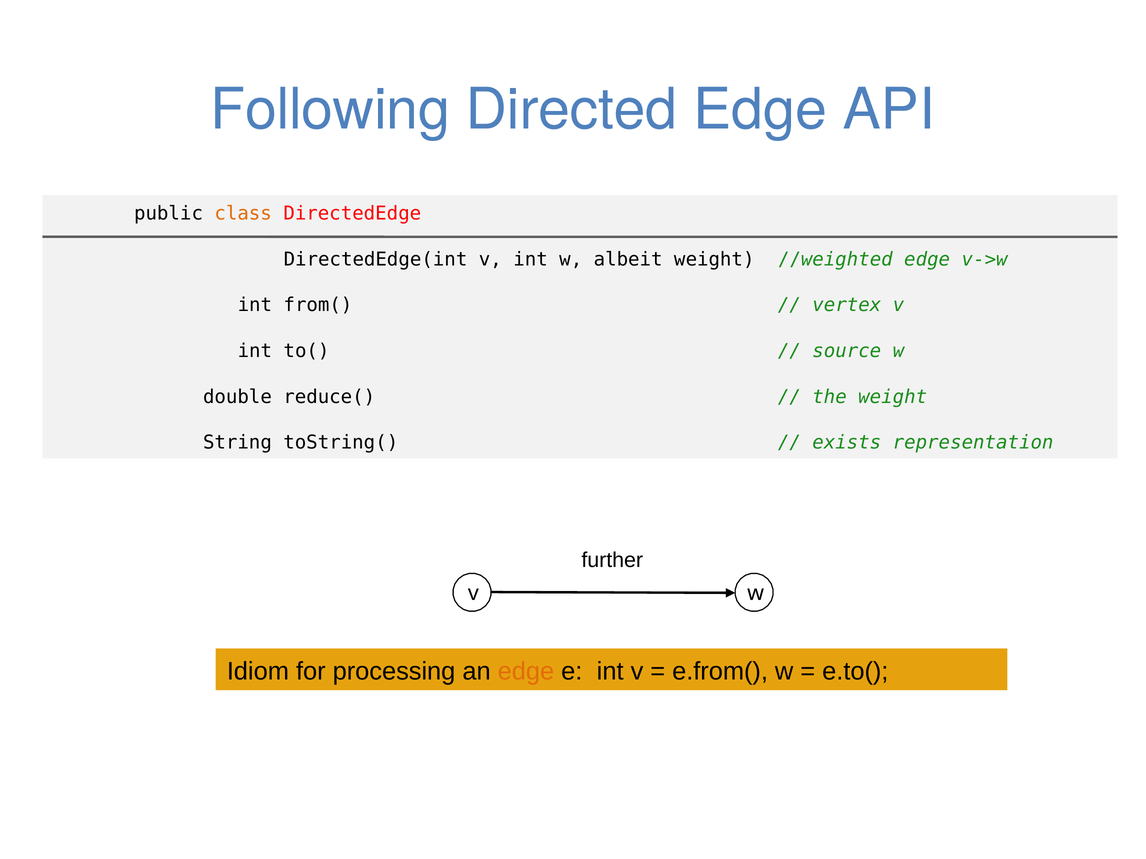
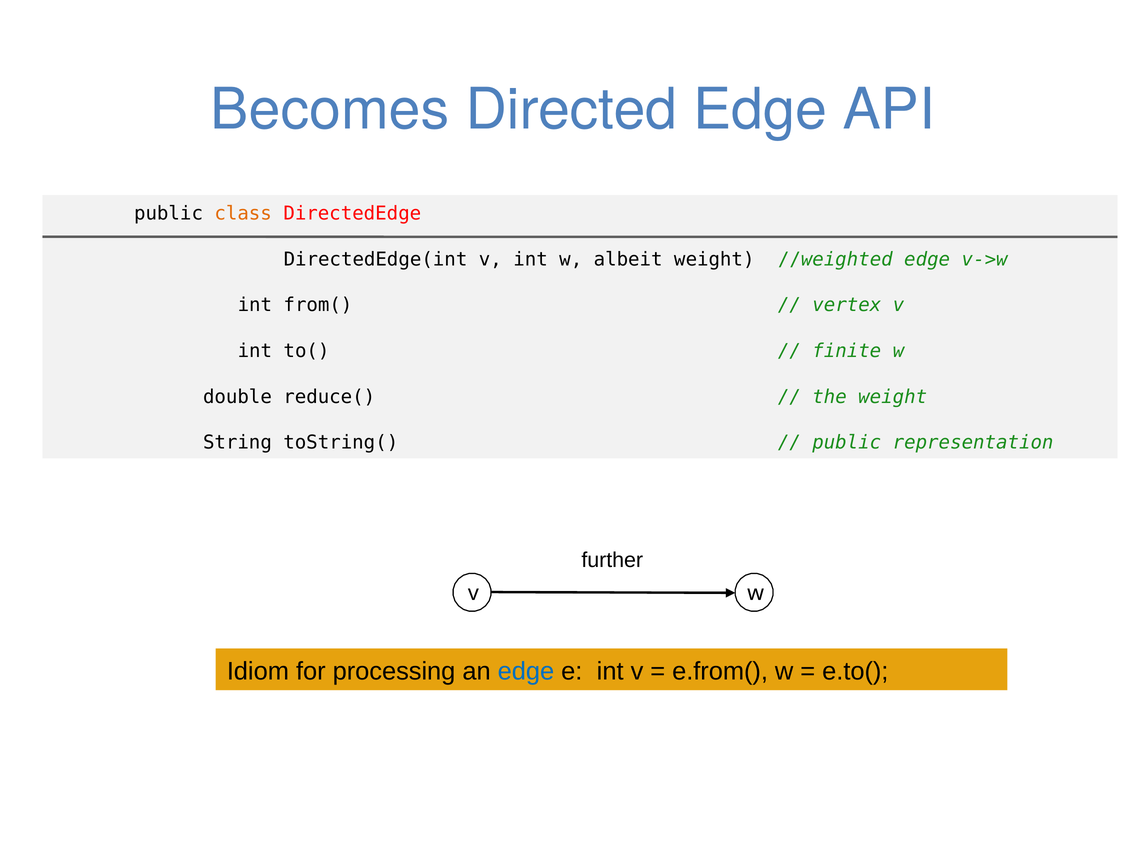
Following: Following -> Becomes (330, 110)
source: source -> finite (847, 351)
exists: exists -> public (847, 443)
edge colour: orange -> blue (526, 672)
